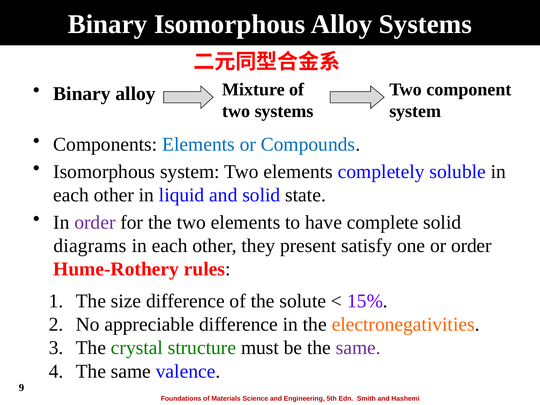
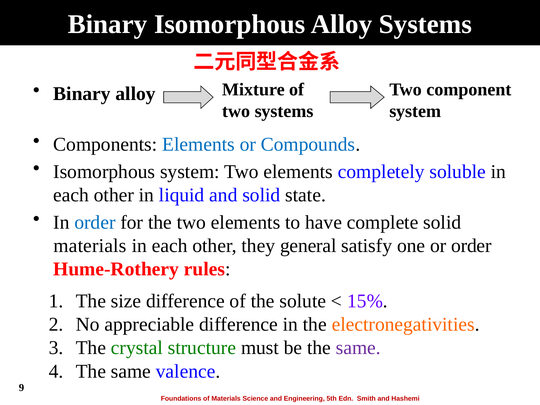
order colour: purple -> blue (95, 222)
diagrams: diagrams -> materials (90, 246)
present: present -> general (308, 246)
